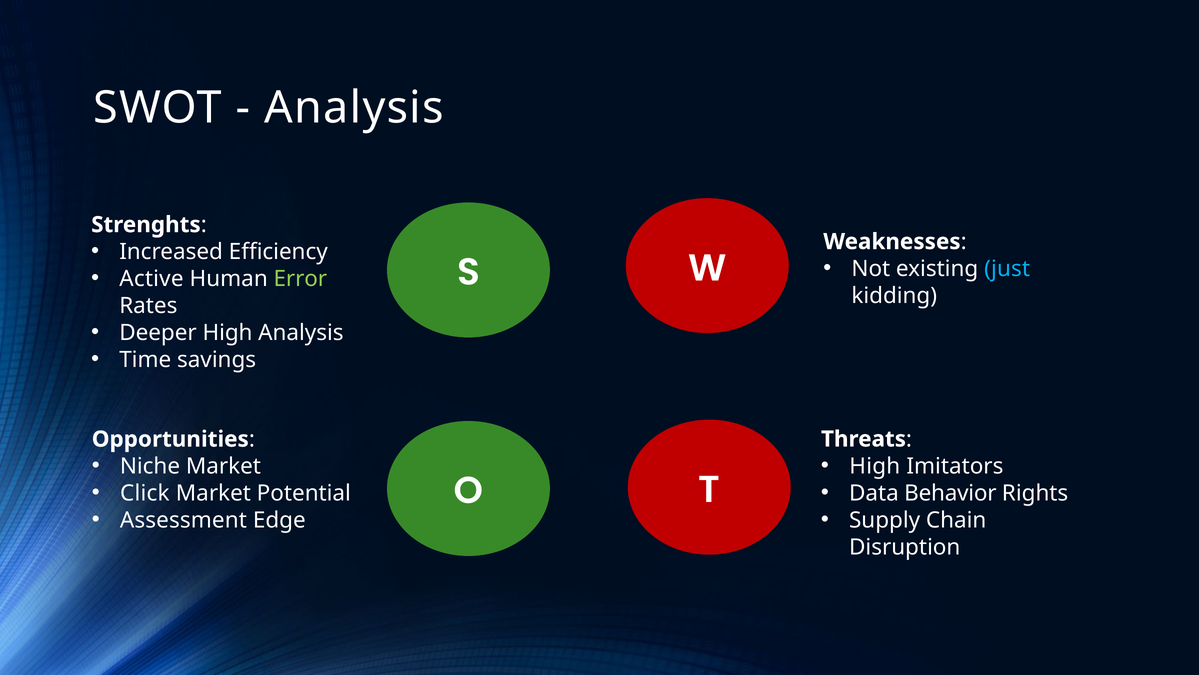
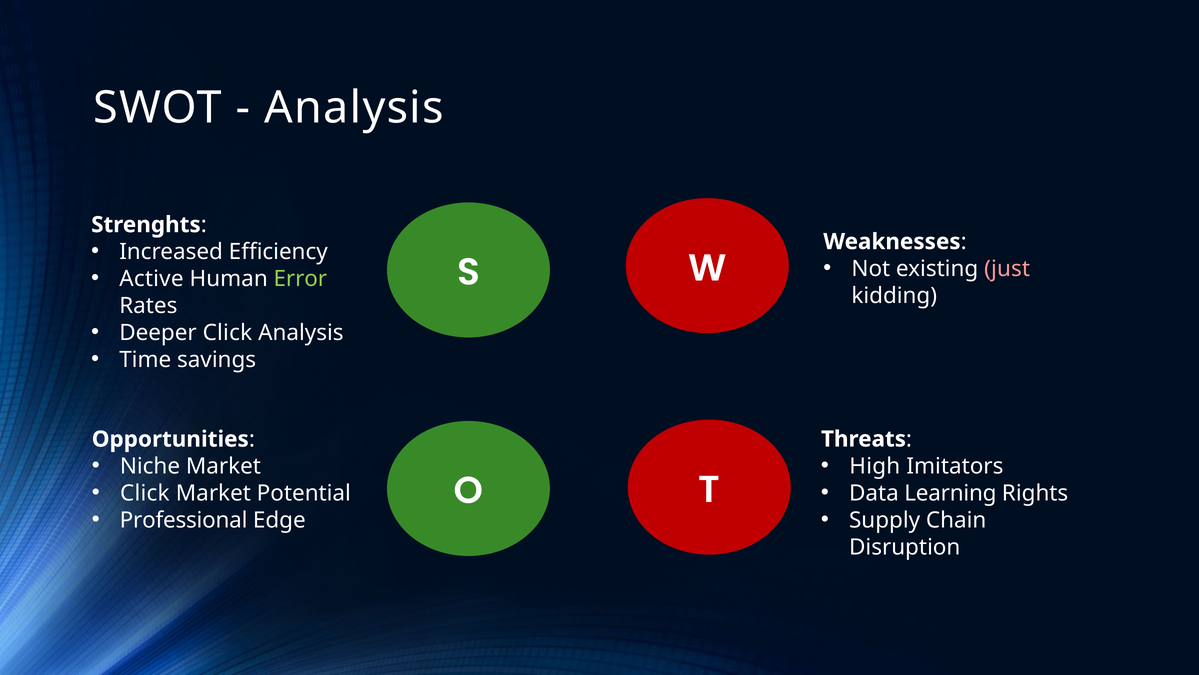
just colour: light blue -> pink (1007, 269)
Deeper High: High -> Click (227, 333)
Behavior: Behavior -> Learning (950, 493)
Assessment: Assessment -> Professional (184, 520)
